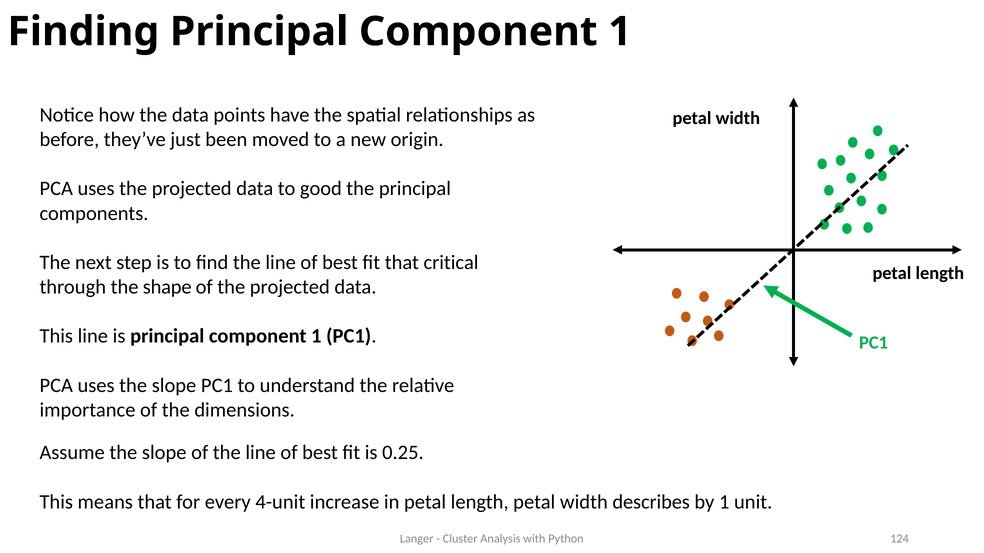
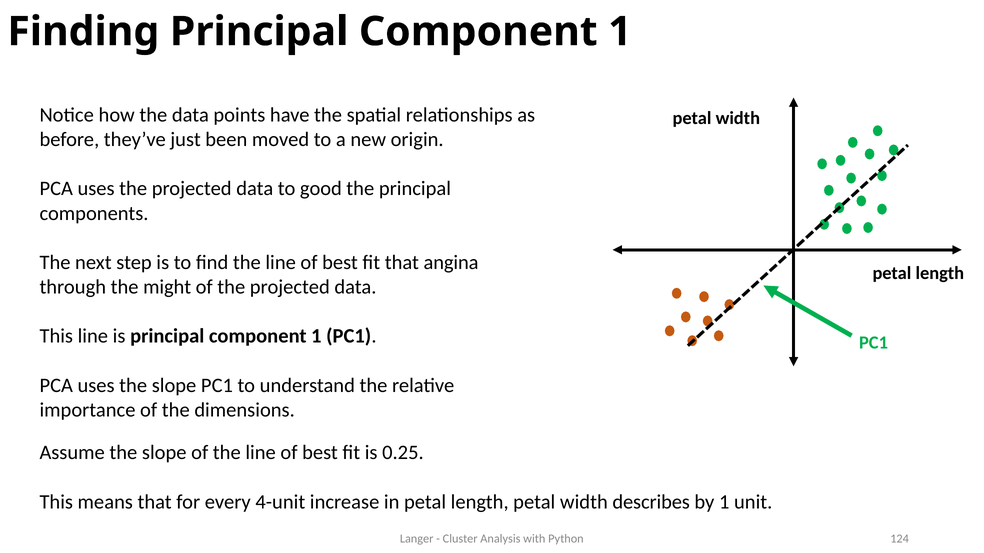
critical: critical -> angina (451, 263)
shape: shape -> might (167, 287)
